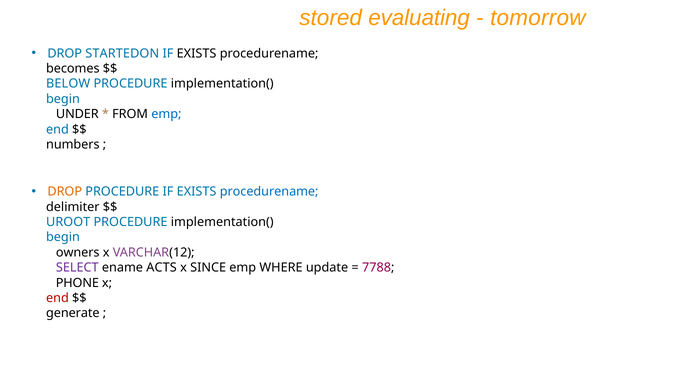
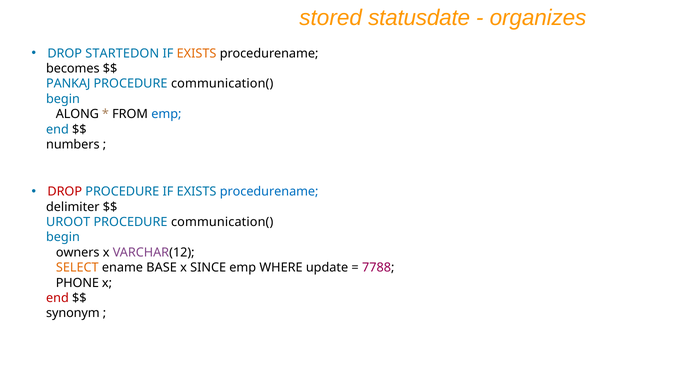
evaluating: evaluating -> statusdate (419, 18)
tomorrow: tomorrow -> organizes (538, 18)
EXISTS colour: black -> orange (197, 53)
BELOW: BELOW -> PANKAJ (68, 84)
implementation(: implementation( -> communication( (222, 84)
UNDER: UNDER -> ALONG (77, 114)
DROP colour: orange -> red (65, 192)
implementation(: implementation( -> communication( (222, 222)
SELECT colour: purple -> orange (77, 268)
ACTS: ACTS -> BASE (162, 268)
generate: generate -> synonym (73, 313)
